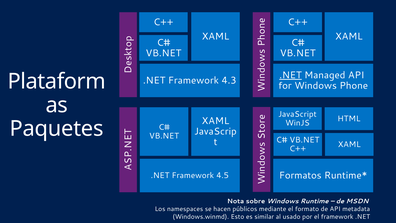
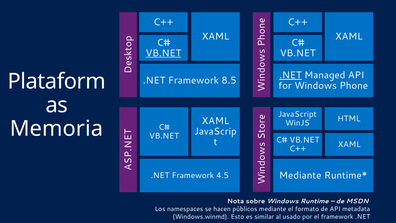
VB.NET underline: none -> present (163, 53)
4.3: 4.3 -> 8.5 (229, 80)
Paquetes: Paquetes -> Memoria (56, 129)
Formatos: Formatos -> Mediante (300, 175)
